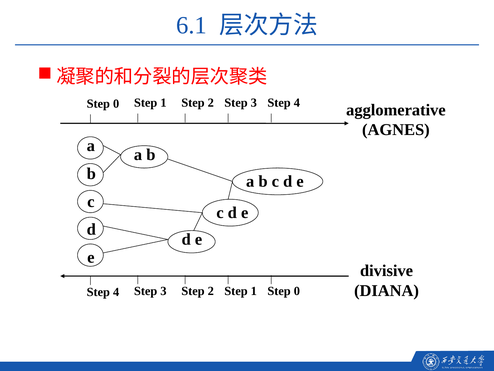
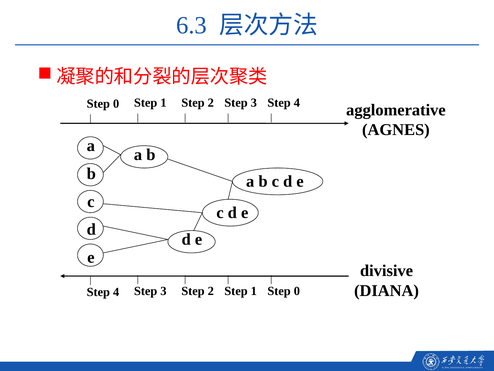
6.1: 6.1 -> 6.3 (192, 25)
